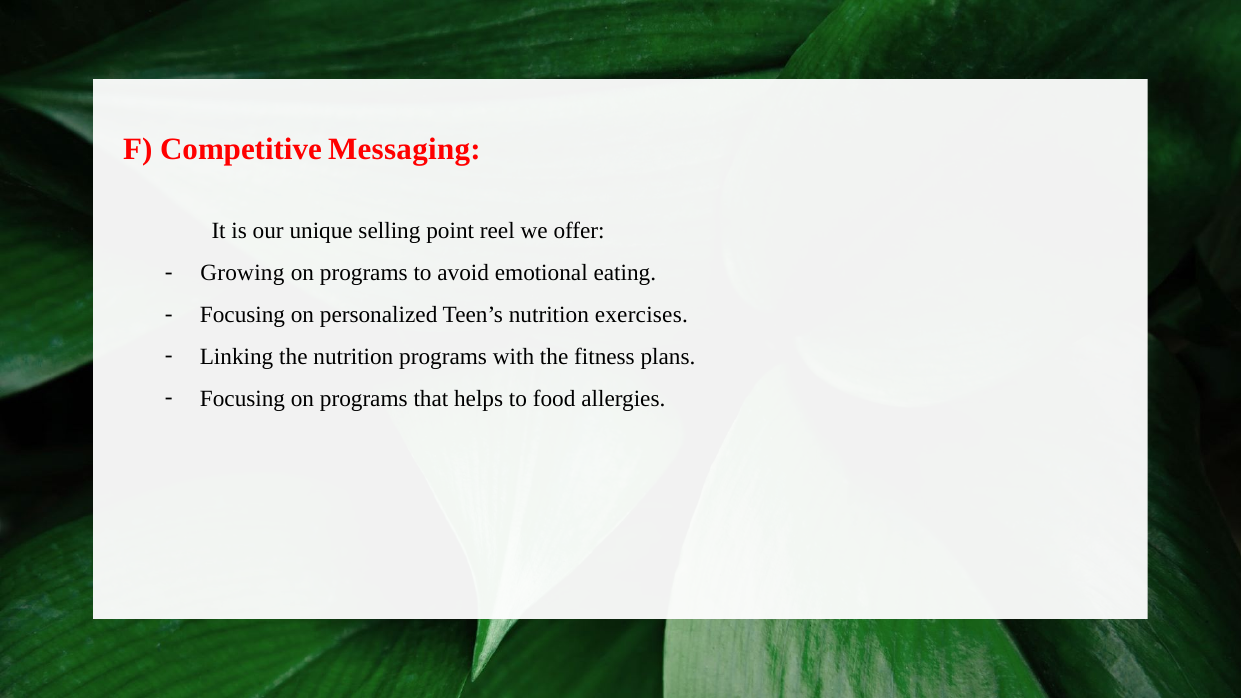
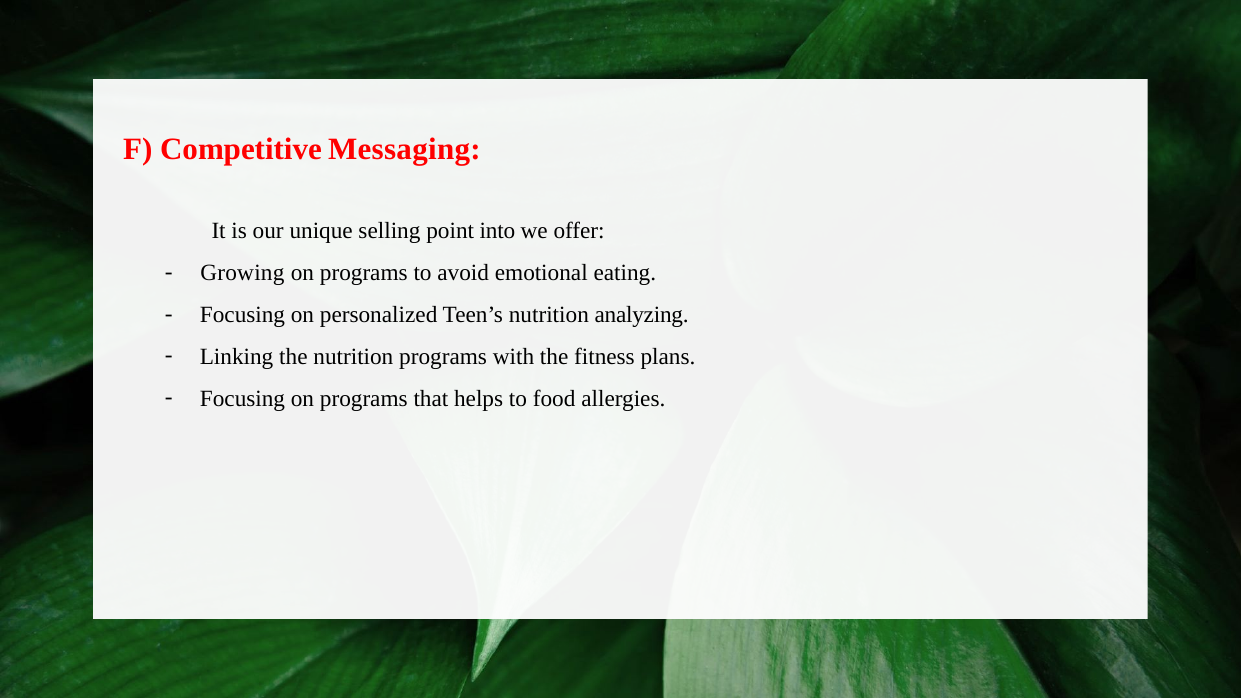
reel: reel -> into (497, 231)
exercises: exercises -> analyzing (642, 315)
